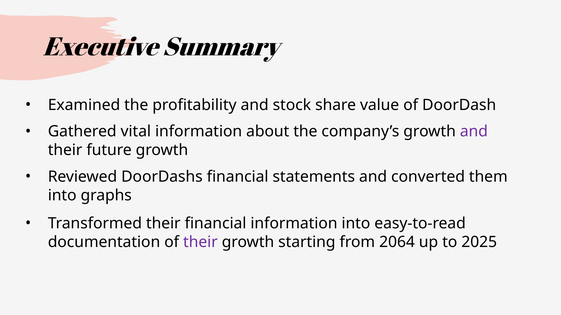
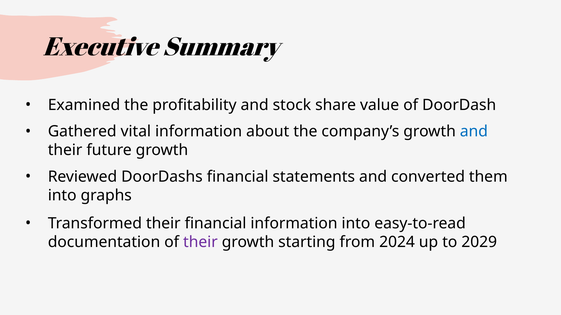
and colour: purple -> blue (474, 132)
2064: 2064 -> 2024 (397, 242)
2025: 2025 -> 2029 (479, 242)
